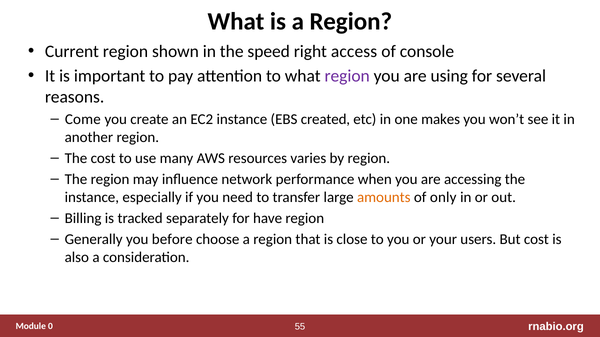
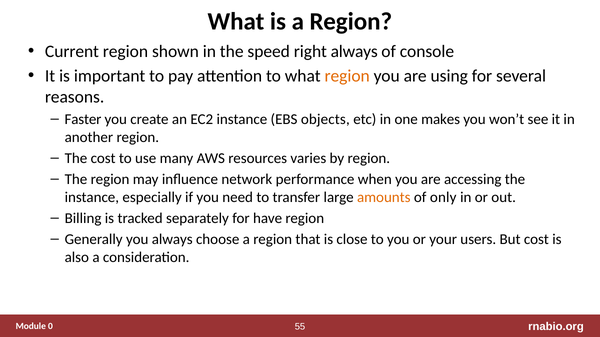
right access: access -> always (354, 52)
region colour: purple -> orange (347, 76)
Come: Come -> Faster (83, 119)
created: created -> objects (325, 119)
you before: before -> always (172, 239)
